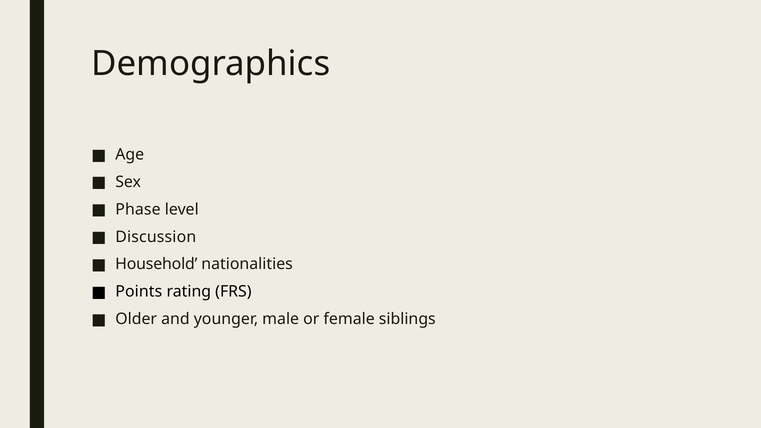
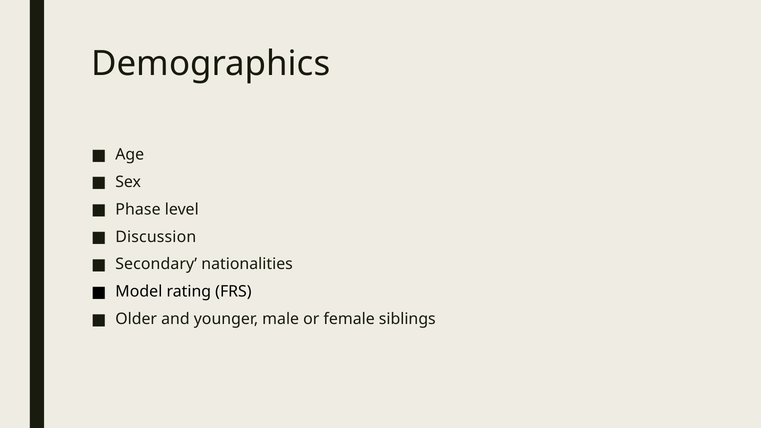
Household: Household -> Secondary (156, 264)
Points: Points -> Model (139, 292)
